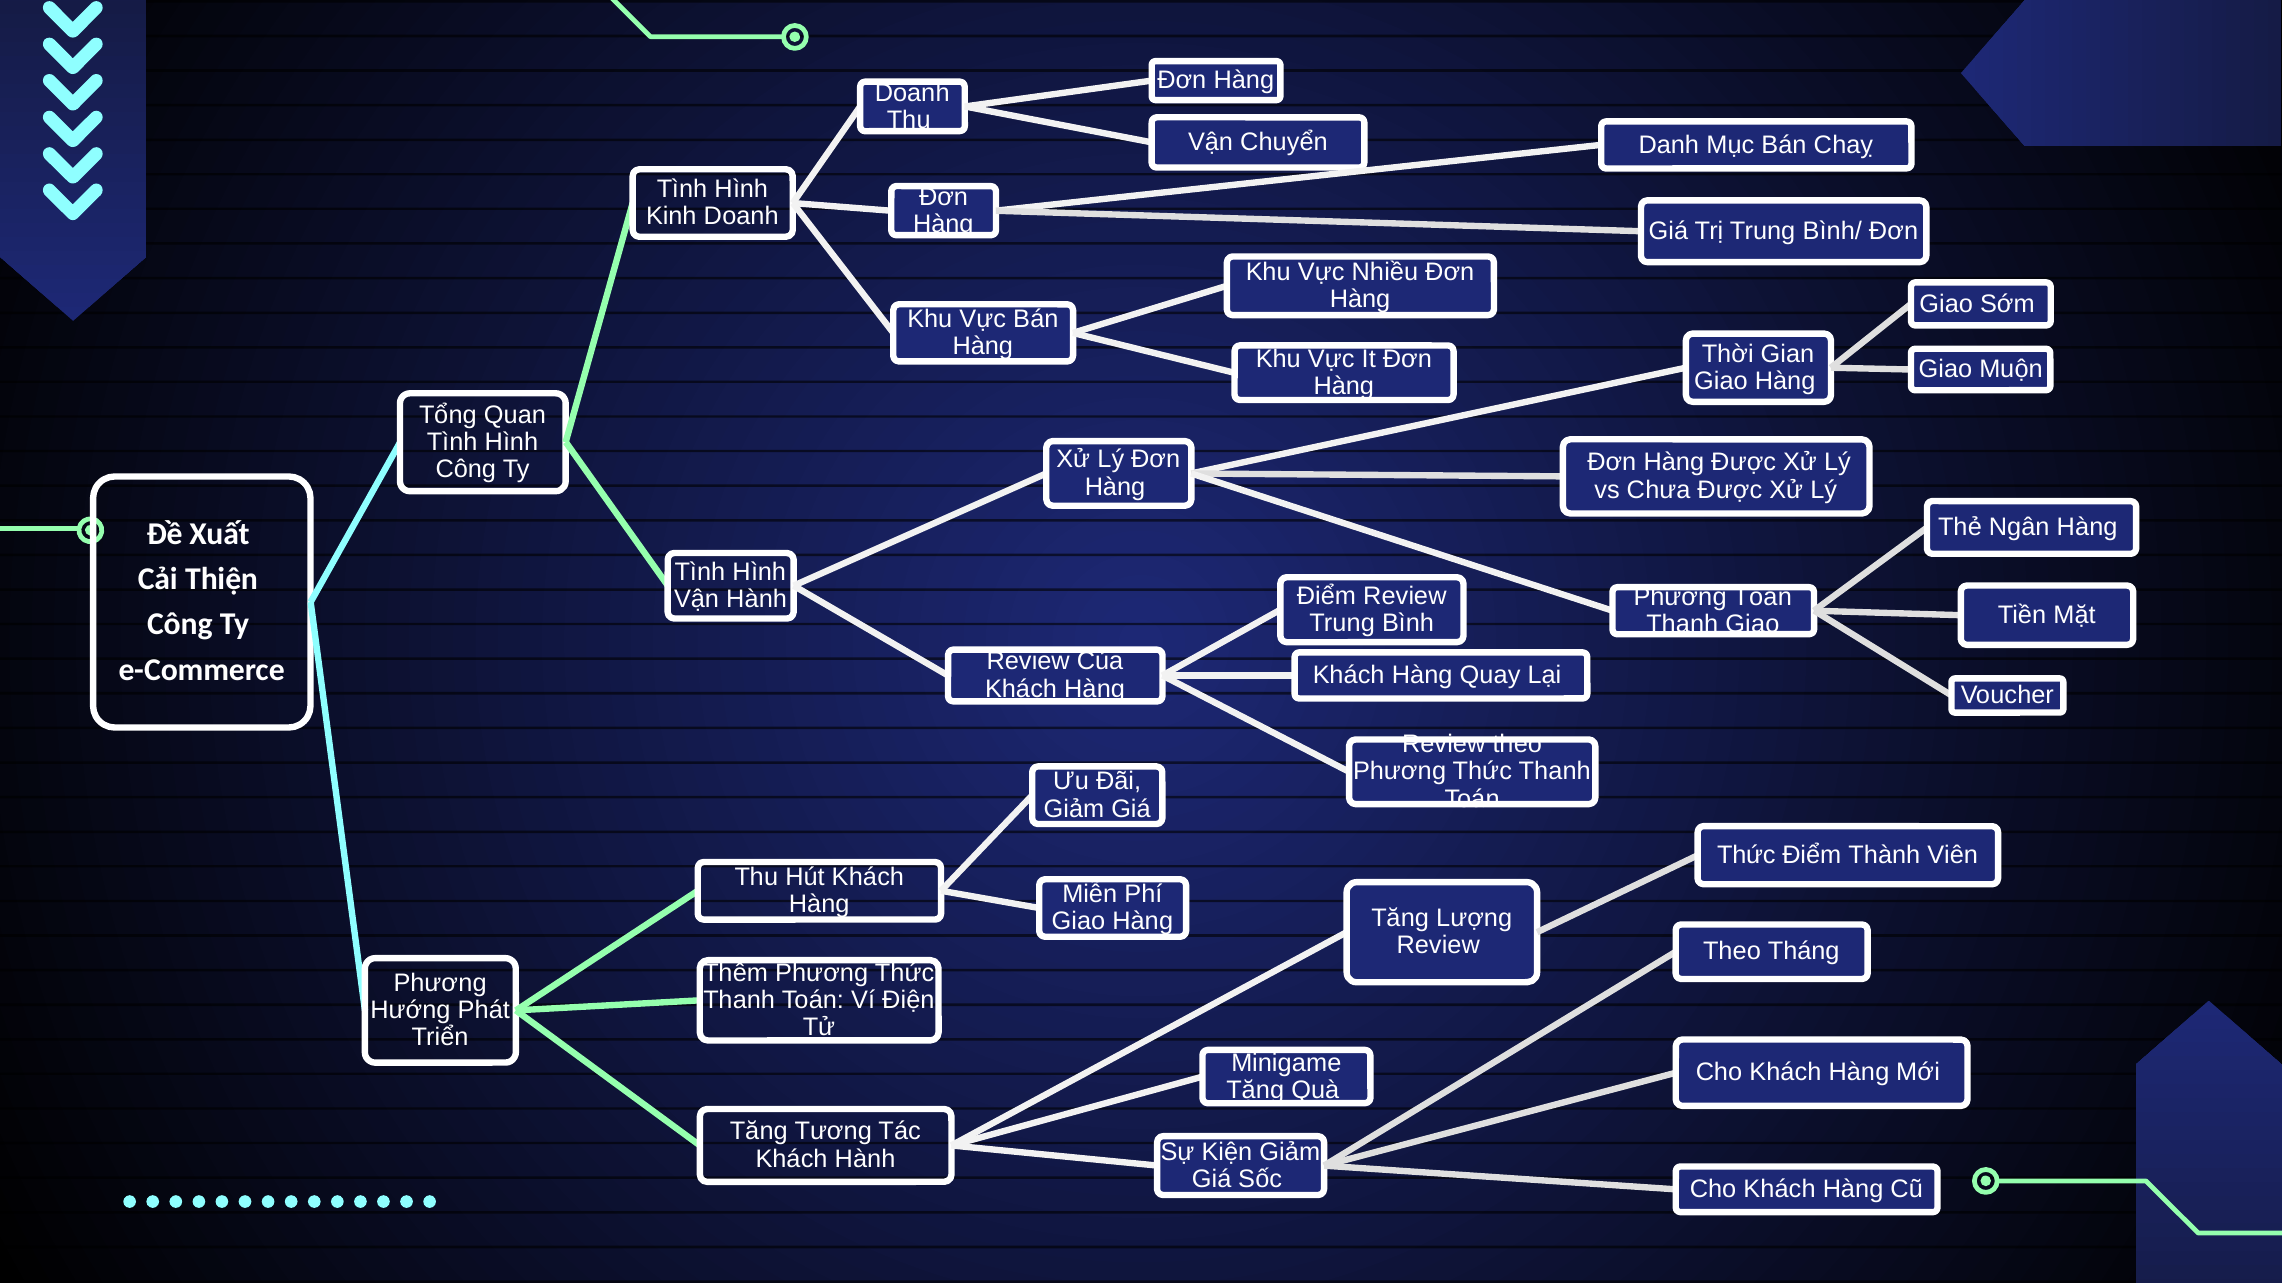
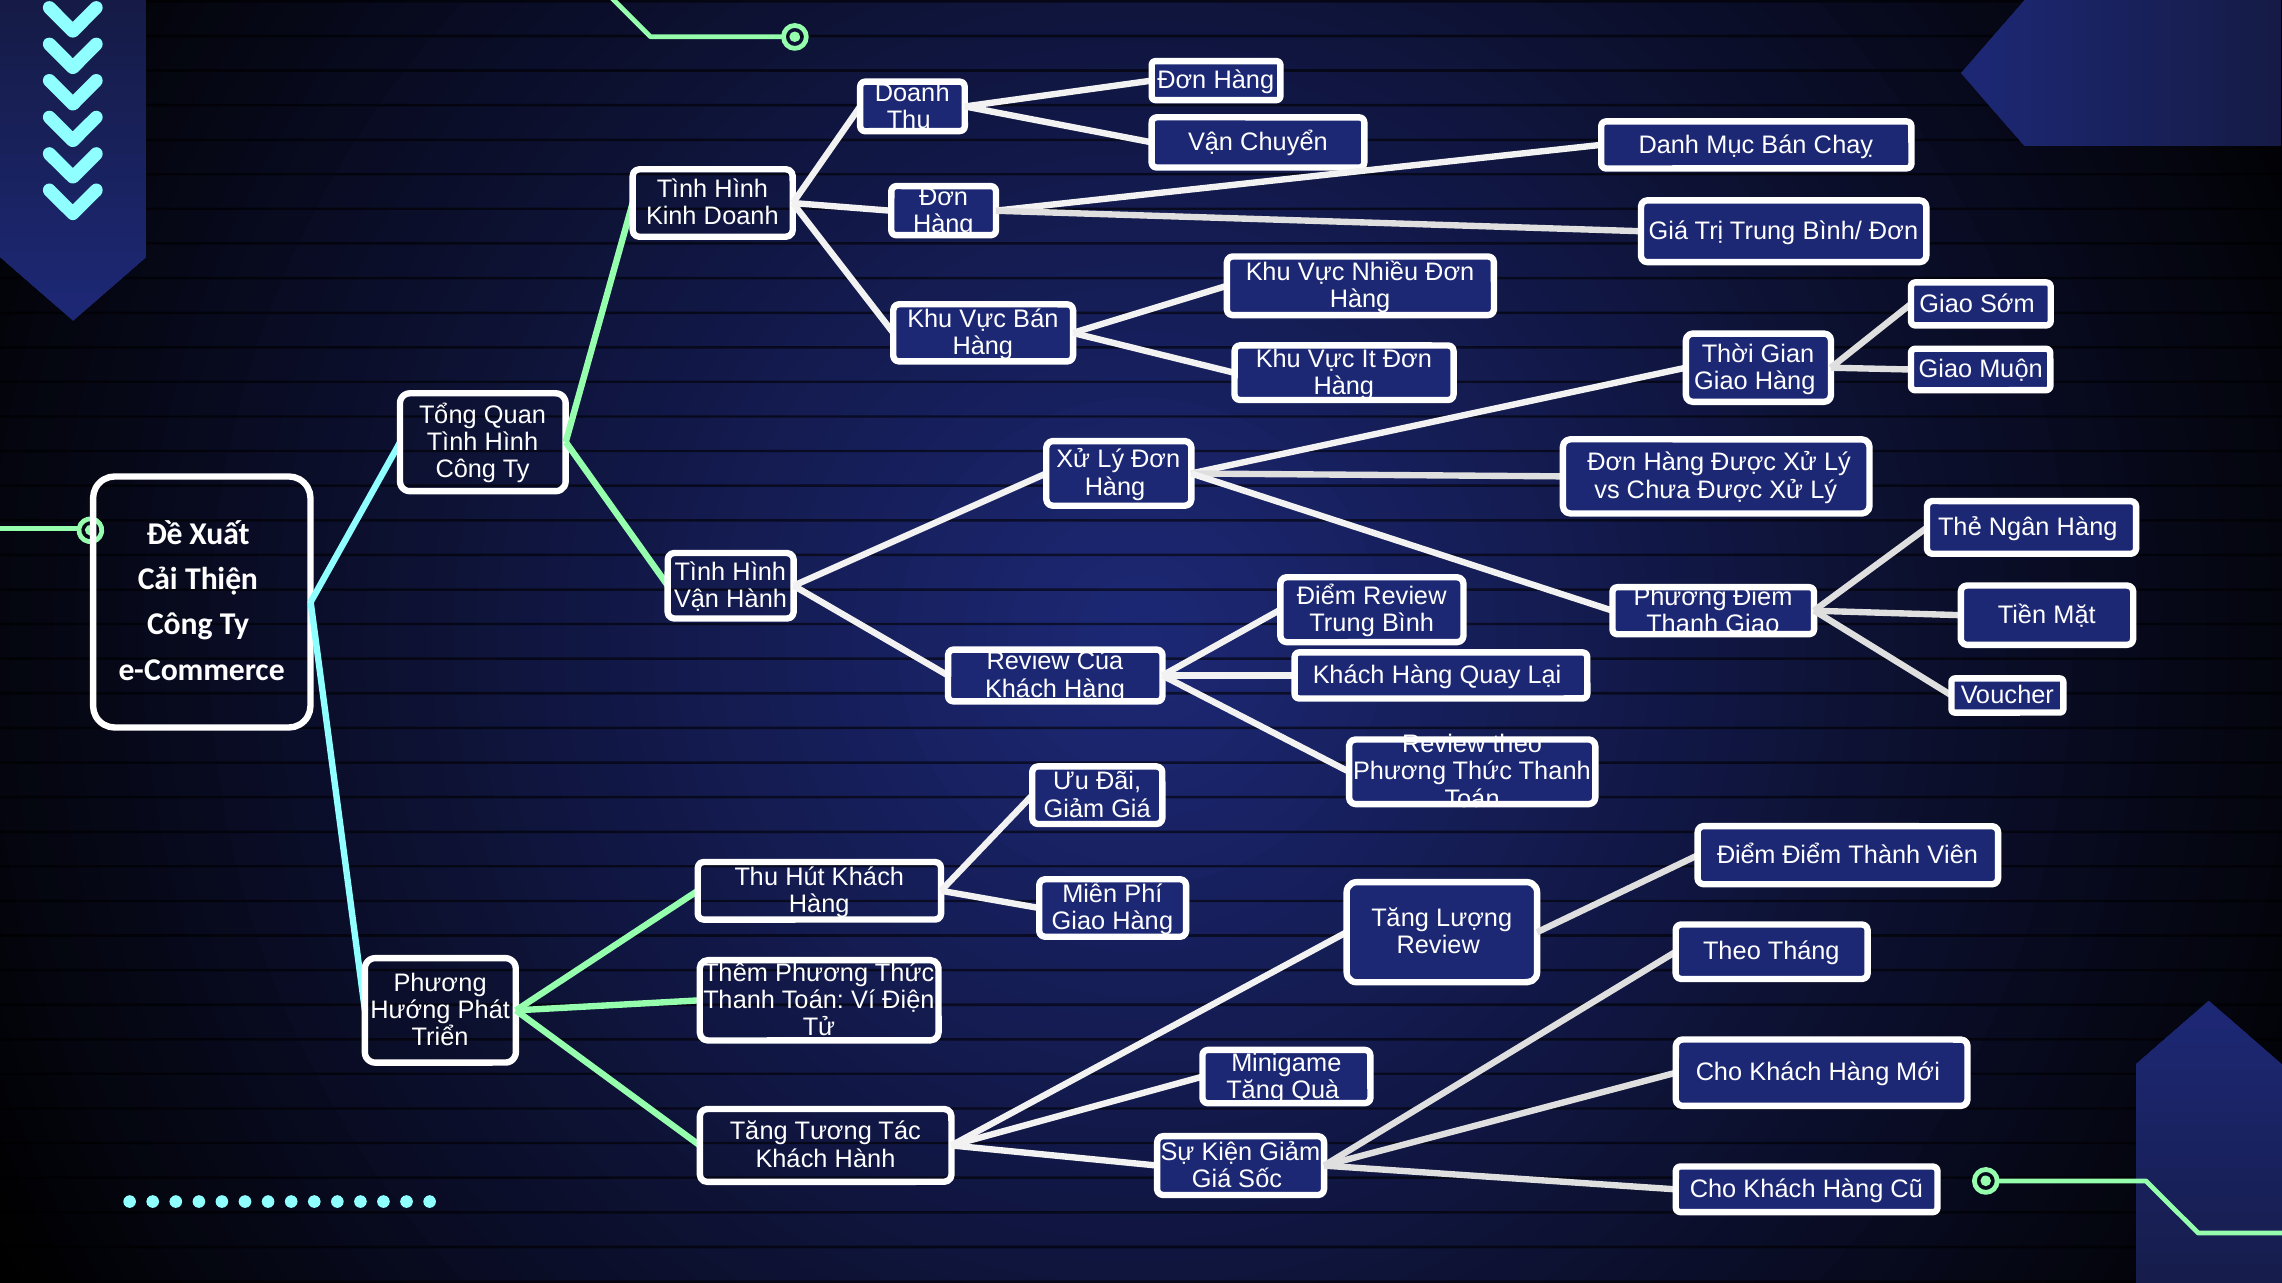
Phương Toán: Toán -> Điểm (1763, 597)
Thức: Thức -> Điểm (1746, 855)
